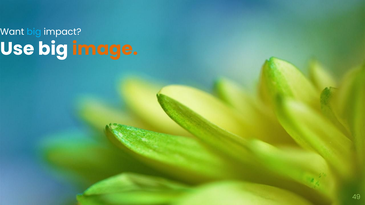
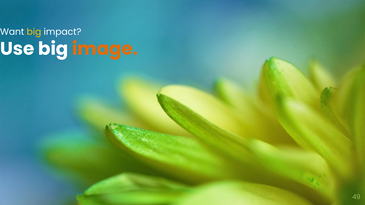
big colour: light blue -> yellow (34, 32)
